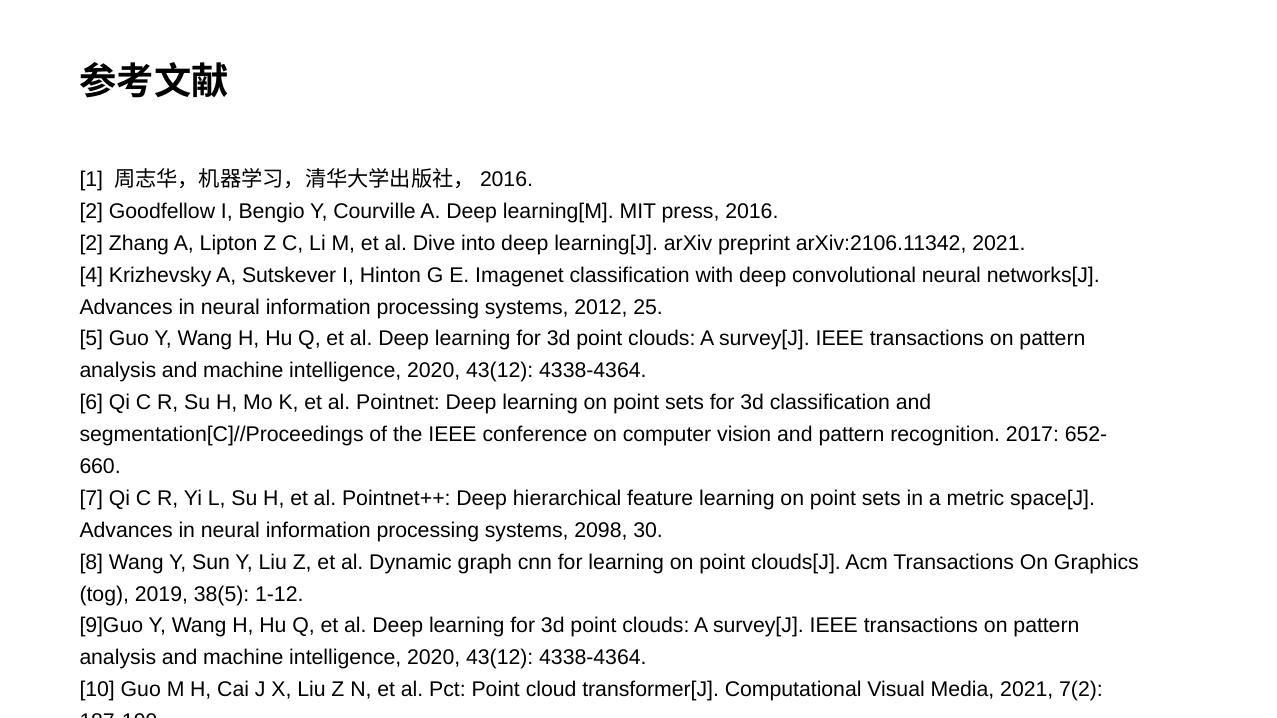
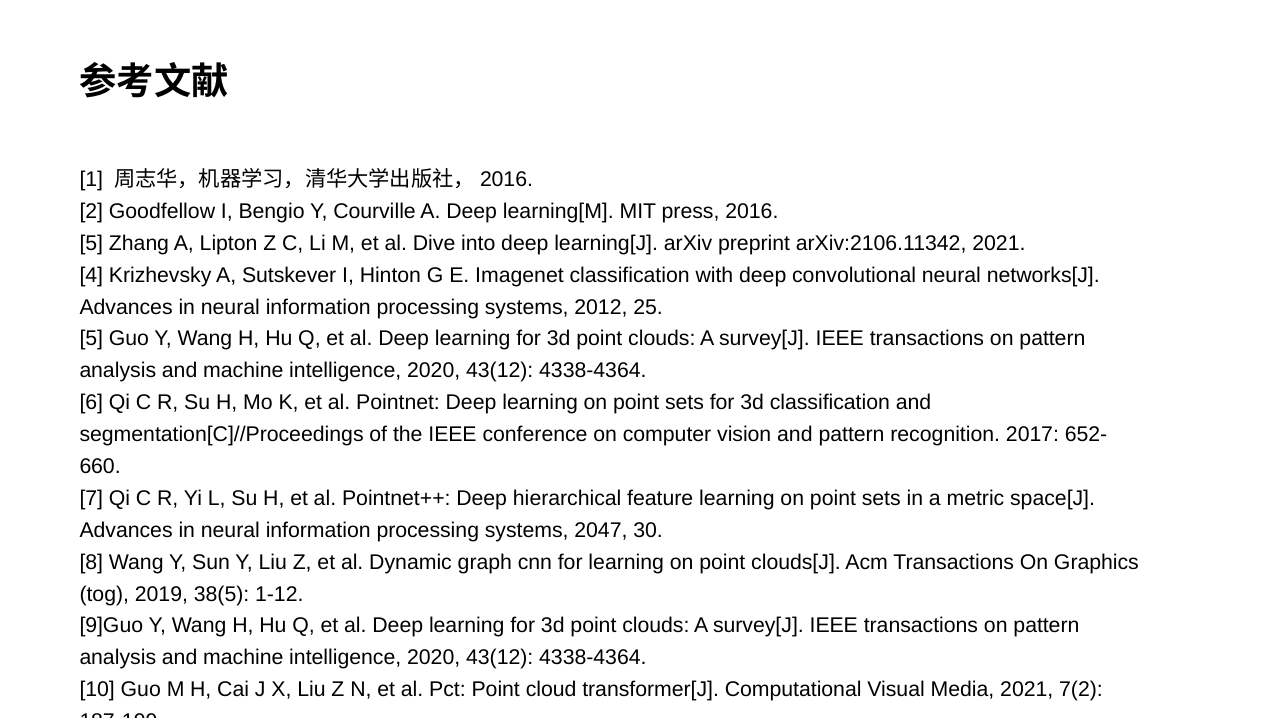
2: 2 -> 5 (91, 243)
2098: 2098 -> 2047 (601, 531)
